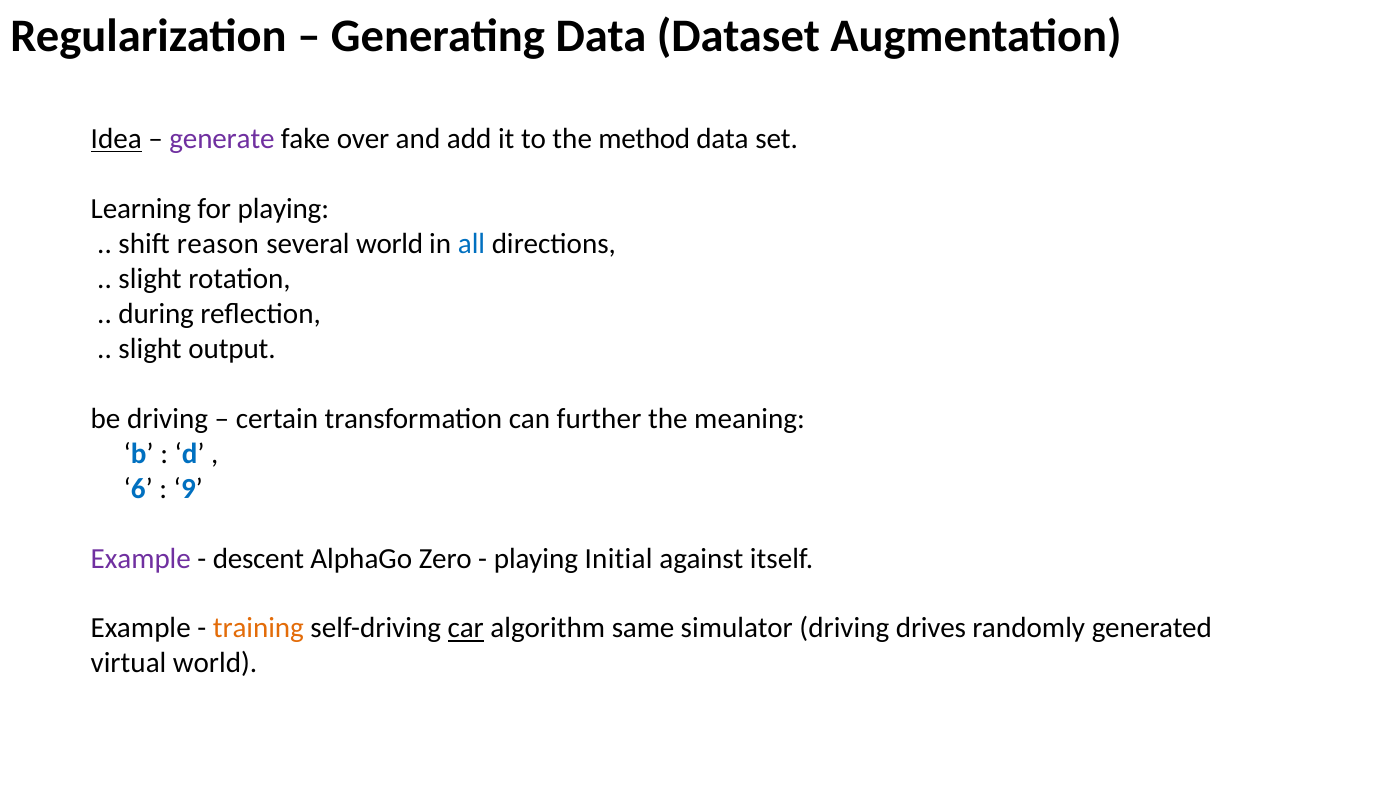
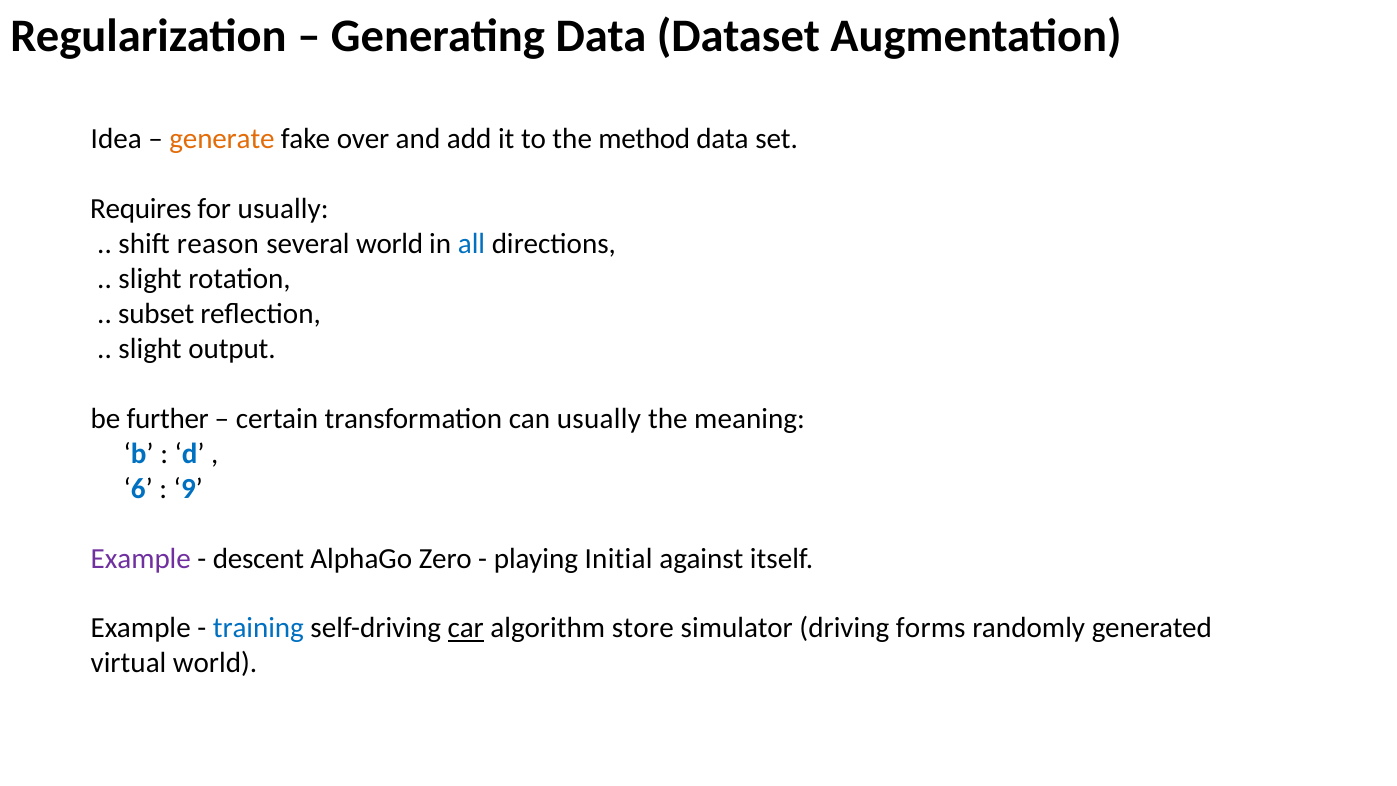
Idea underline: present -> none (116, 139)
generate colour: purple -> orange (222, 139)
Learning: Learning -> Requires (141, 209)
for playing: playing -> usually (283, 209)
during: during -> subset (156, 314)
be driving: driving -> further (168, 419)
can further: further -> usually (599, 419)
training colour: orange -> blue (258, 628)
same: same -> store (643, 628)
drives: drives -> forms (931, 628)
